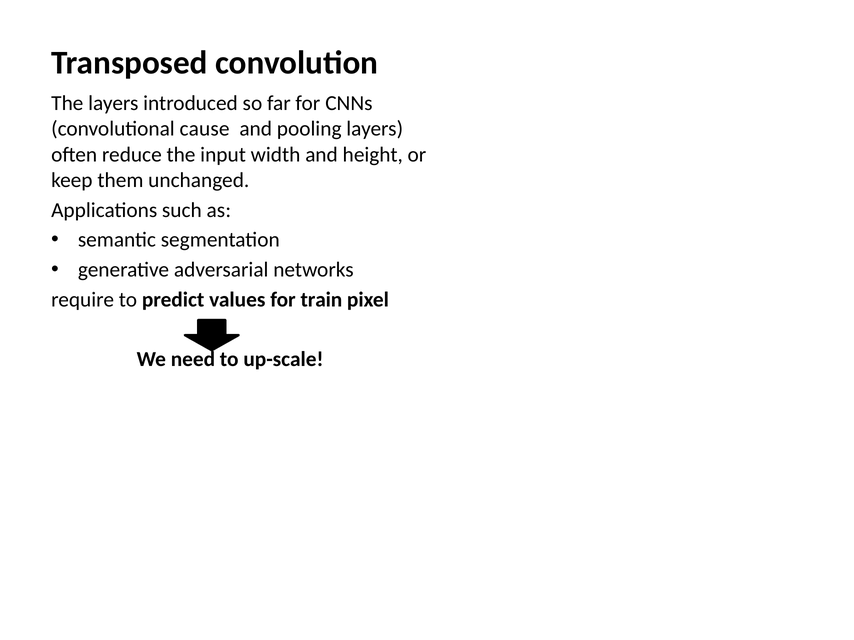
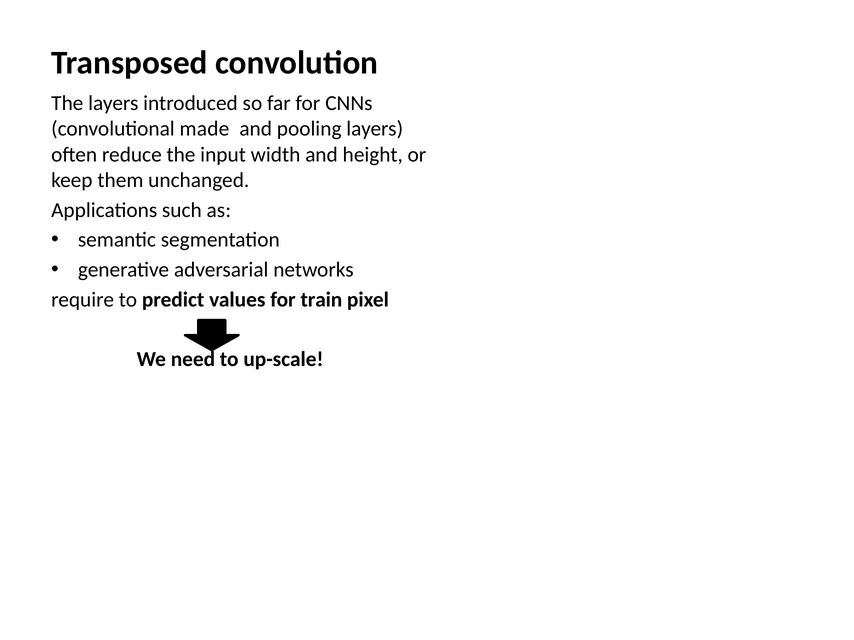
cause: cause -> made (204, 129)
